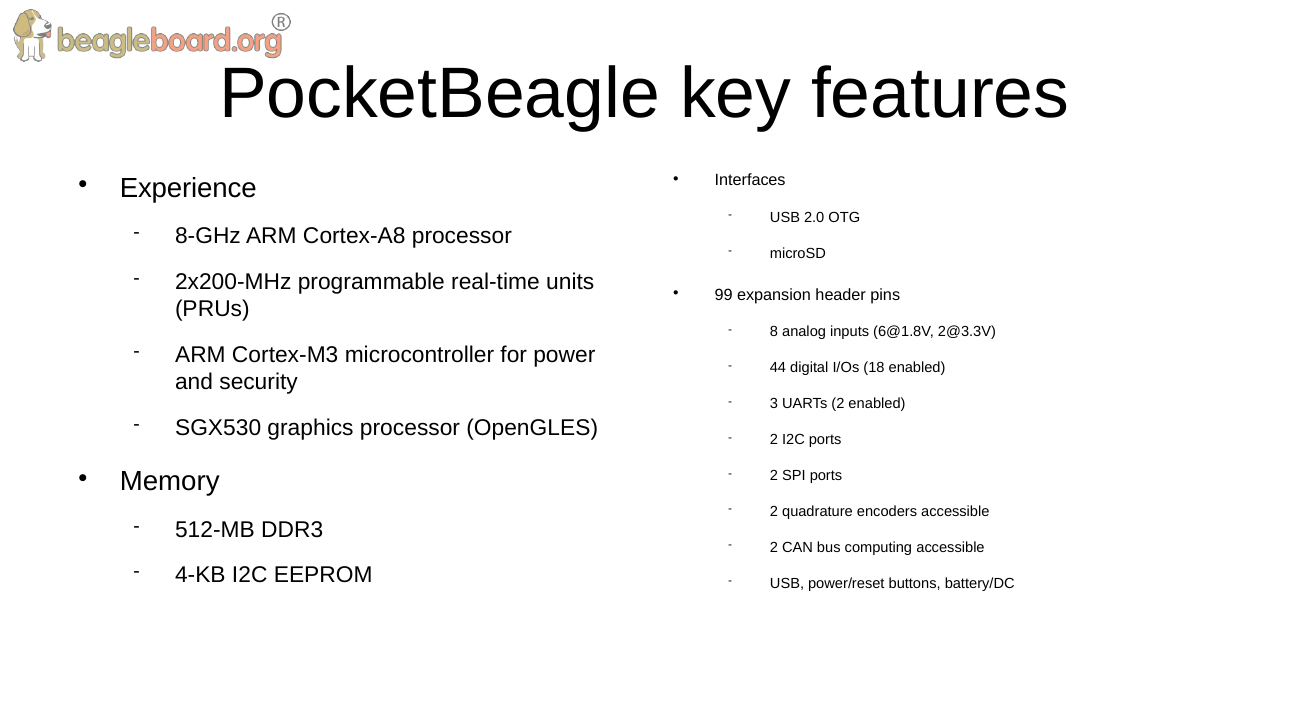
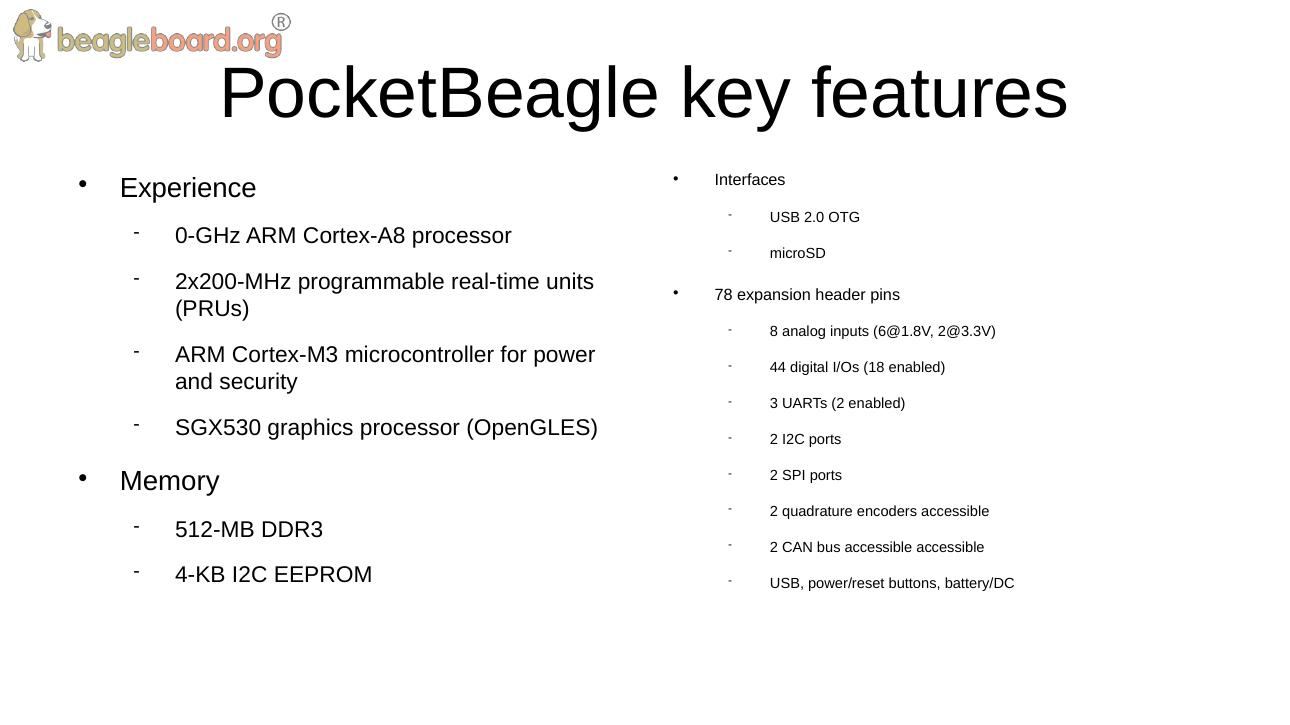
8-GHz: 8-GHz -> 0-GHz (208, 237)
99: 99 -> 78 (724, 295)
bus computing: computing -> accessible (878, 548)
